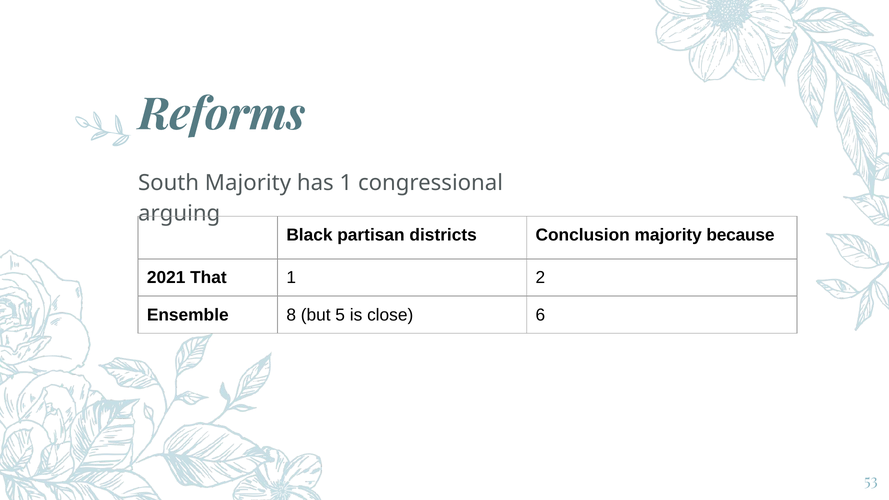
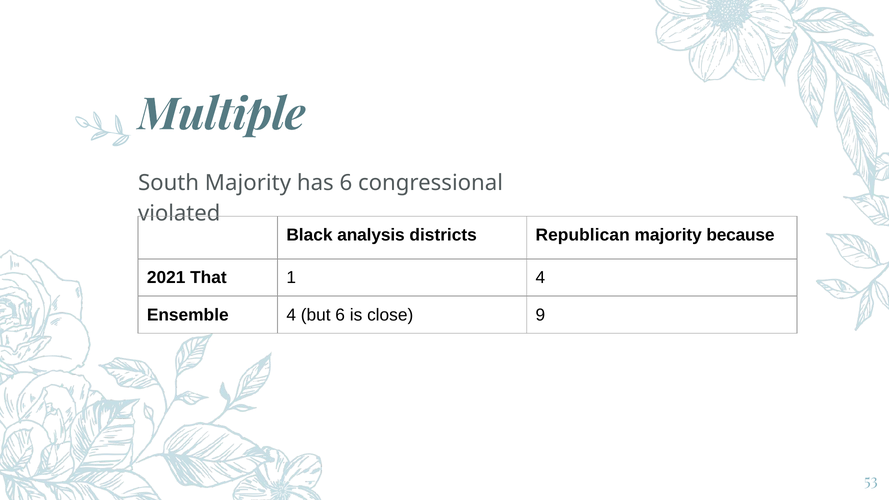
Reforms: Reforms -> Multiple (222, 115)
has 1: 1 -> 6 (346, 183)
arguing: arguing -> violated (179, 213)
partisan: partisan -> analysis (371, 235)
Conclusion: Conclusion -> Republican (583, 235)
1 2: 2 -> 4 (540, 278)
Ensemble 8: 8 -> 4 (291, 315)
but 5: 5 -> 6 (340, 315)
6: 6 -> 9 (540, 315)
